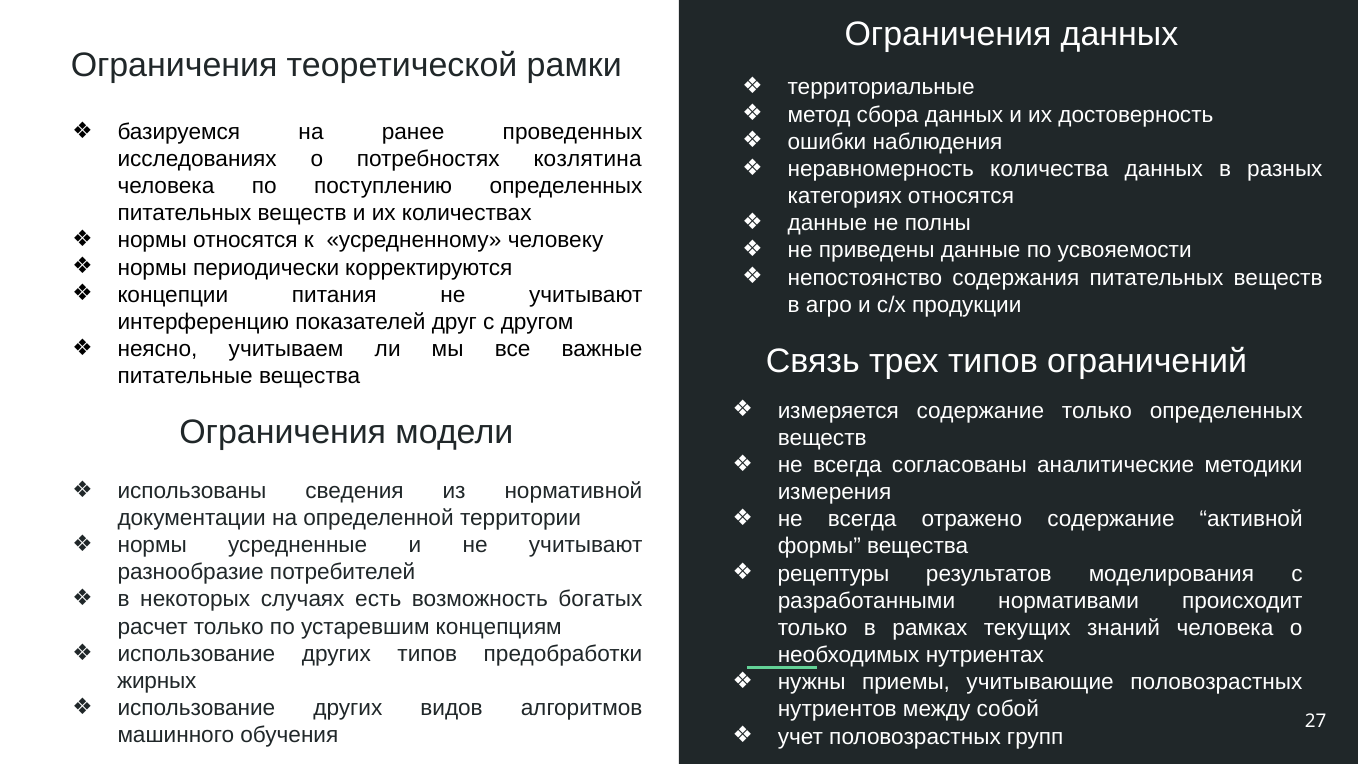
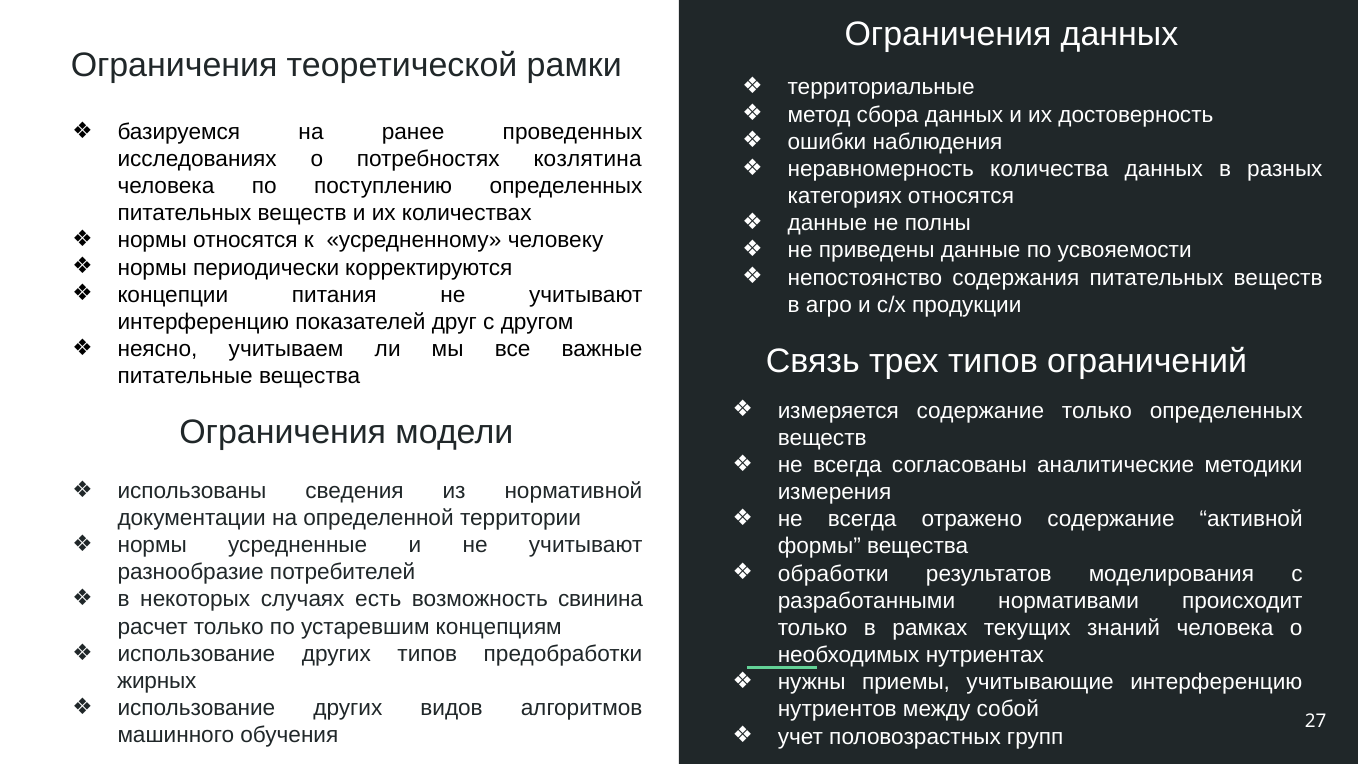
рецептуры: рецептуры -> обработки (833, 574)
богатых: богатых -> свинина (600, 599)
учитывающие половозрастных: половозрастных -> интерференцию (1216, 682)
